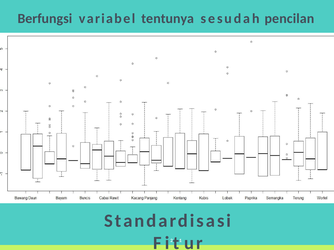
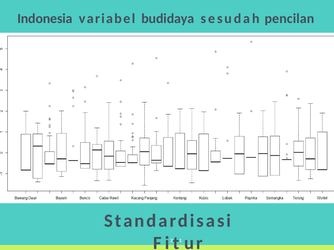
Berfungsi: Berfungsi -> Indonesia (45, 19)
tentunya: tentunya -> budidaya (168, 19)
